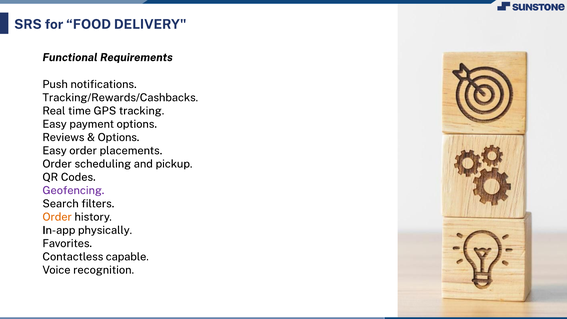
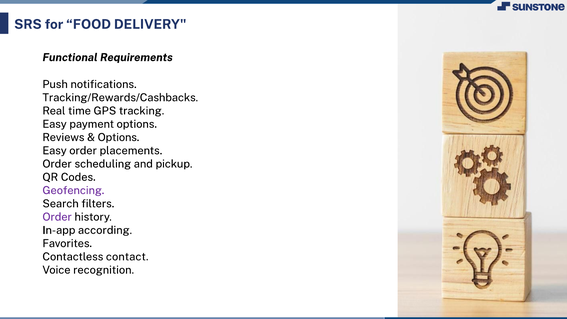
Order colour: orange -> purple (57, 217)
physically: physically -> according (105, 230)
capable: capable -> contact (127, 257)
